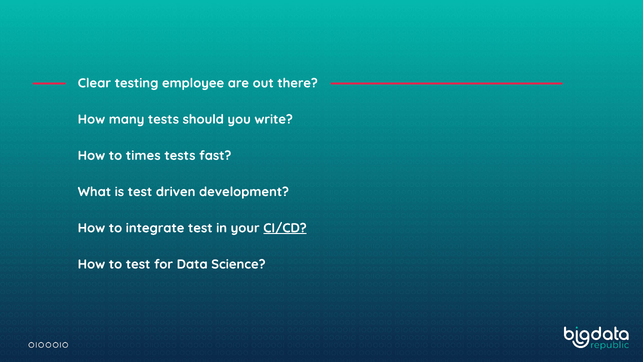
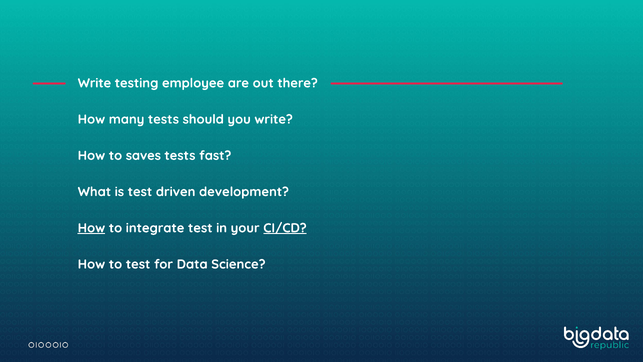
Clear: Clear -> Write (94, 83)
times: times -> saves (143, 155)
How underline: none -> present (91, 228)
